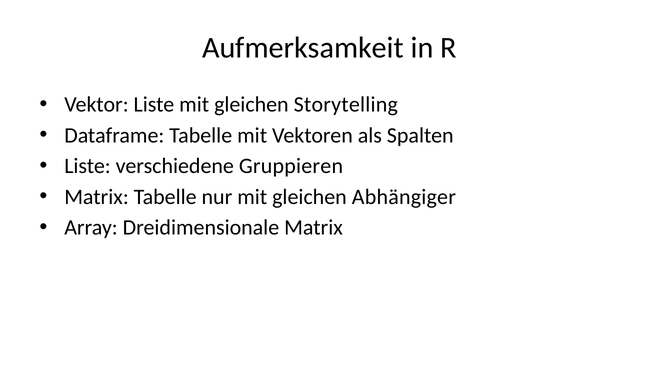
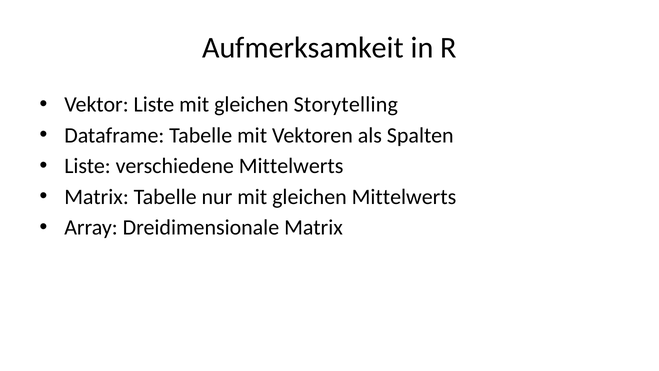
verschiedene Gruppieren: Gruppieren -> Mittelwerts (291, 166)
gleichen Abhängiger: Abhängiger -> Mittelwerts (404, 197)
